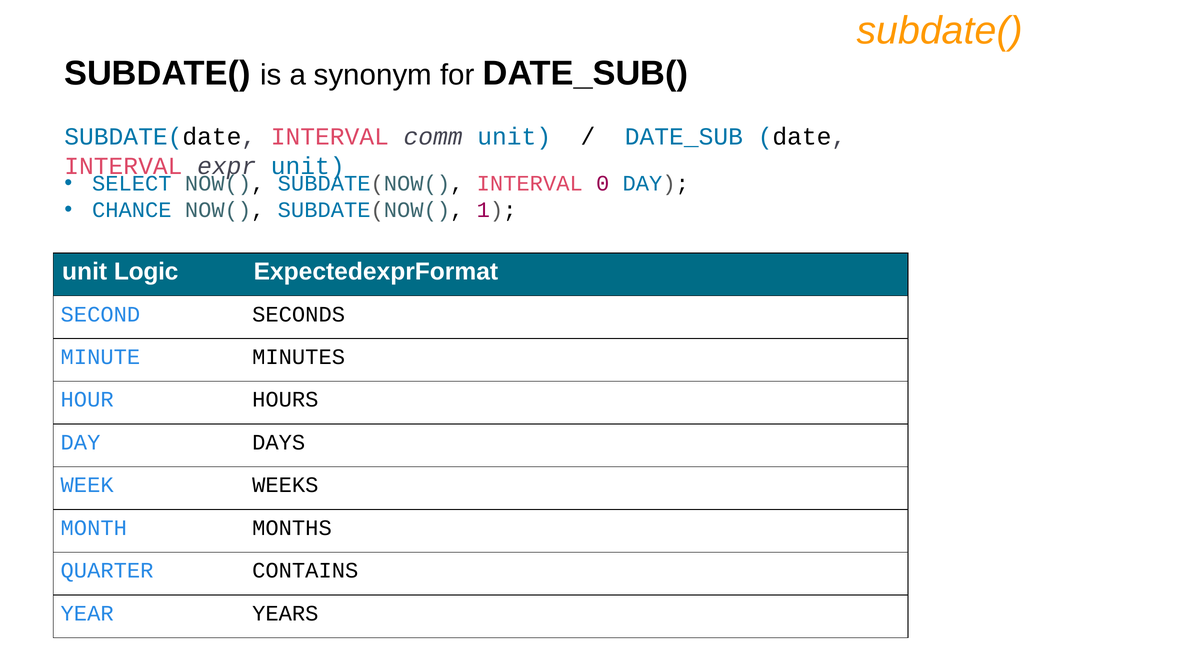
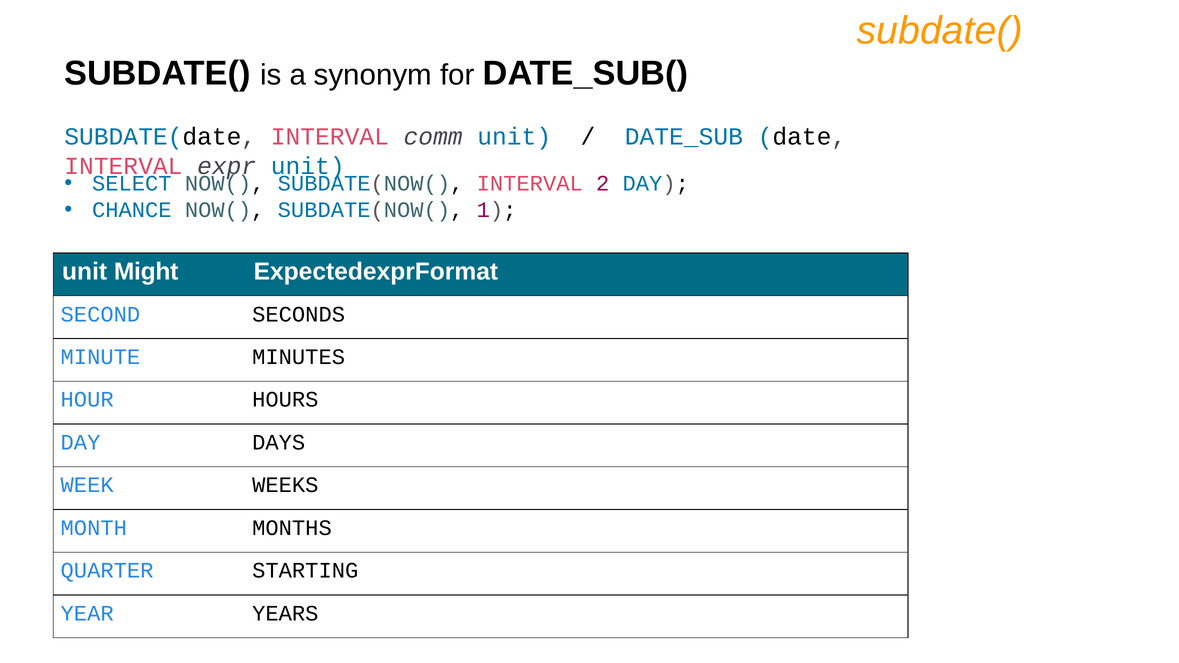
0: 0 -> 2 (603, 184)
Logic: Logic -> Might (146, 272)
CONTAINS: CONTAINS -> STARTING (305, 571)
